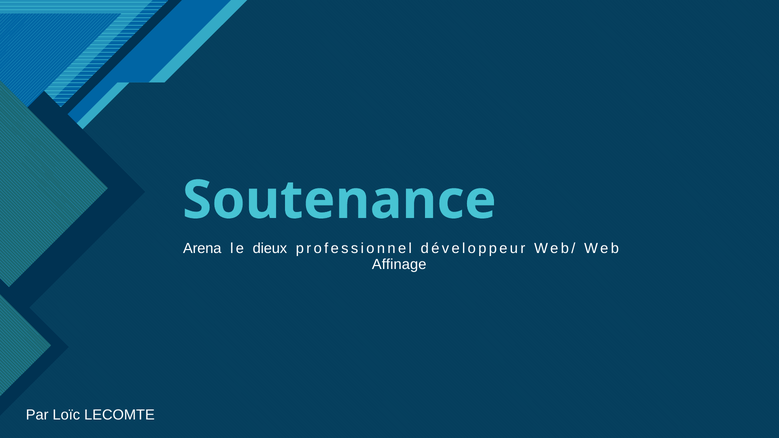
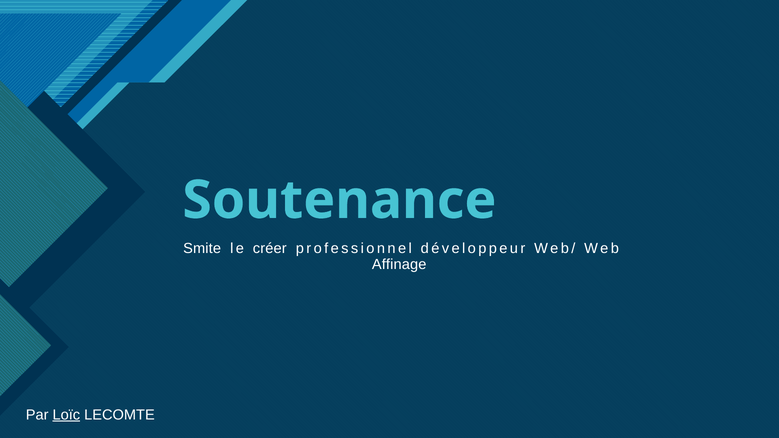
Arena: Arena -> Smite (202, 249)
dieux: dieux -> créer (270, 249)
Loïc underline: none -> present (66, 415)
